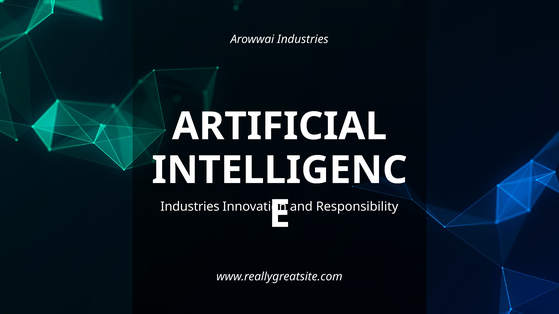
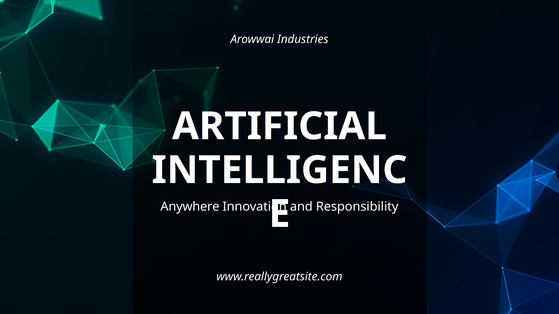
Industries: Industries -> Anywhere (190, 207)
